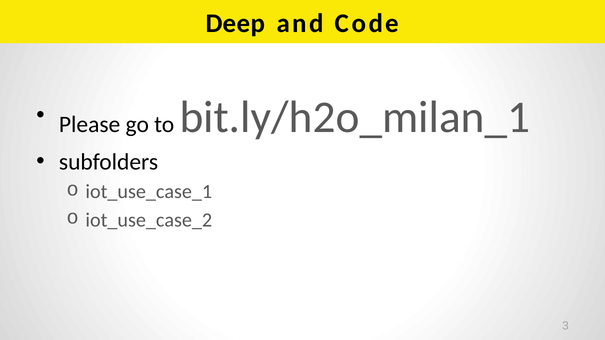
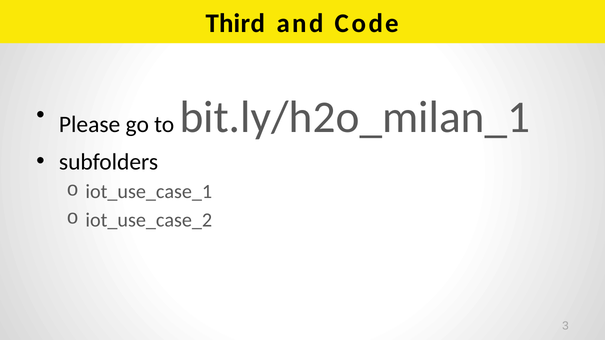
Deep: Deep -> Third (235, 23)
